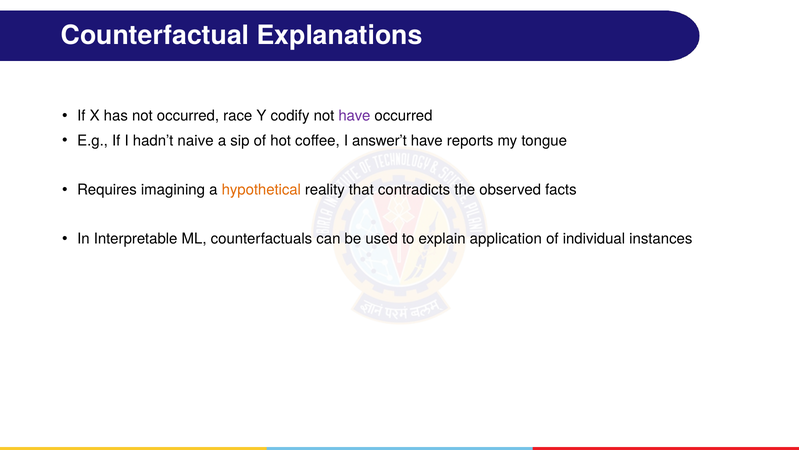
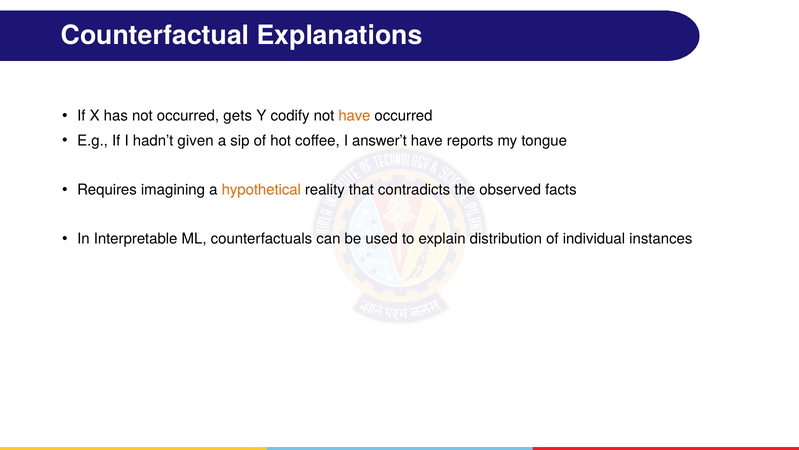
race: race -> gets (238, 116)
have colour: purple -> orange (354, 116)
naive: naive -> given (196, 140)
application: application -> distribution (506, 238)
